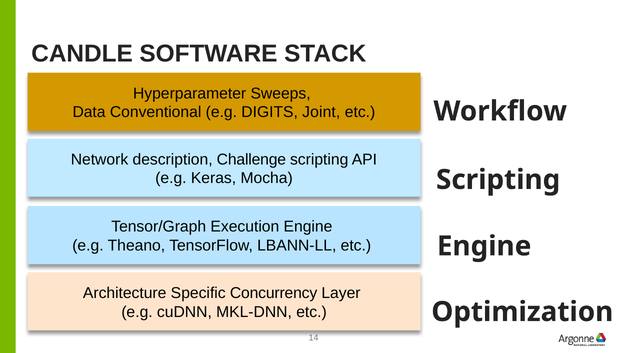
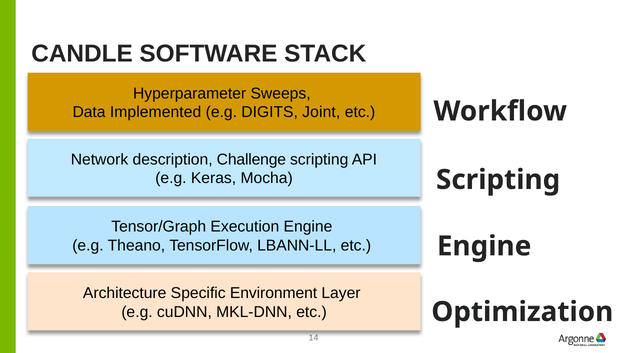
Conventional: Conventional -> Implemented (156, 112)
Concurrency: Concurrency -> Environment (274, 293)
